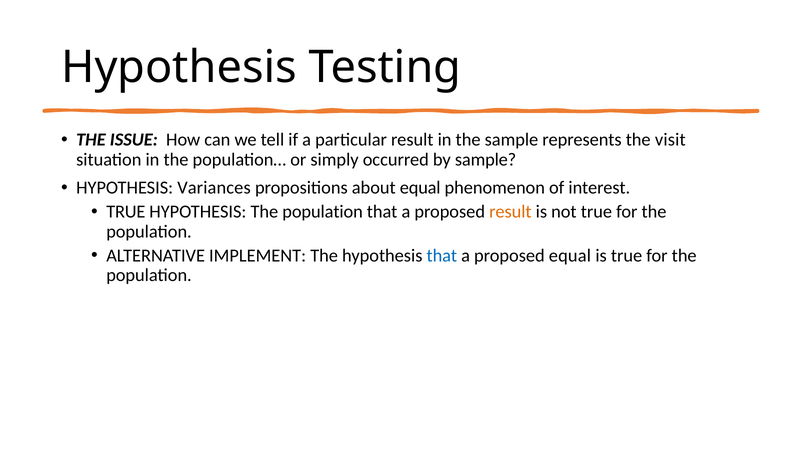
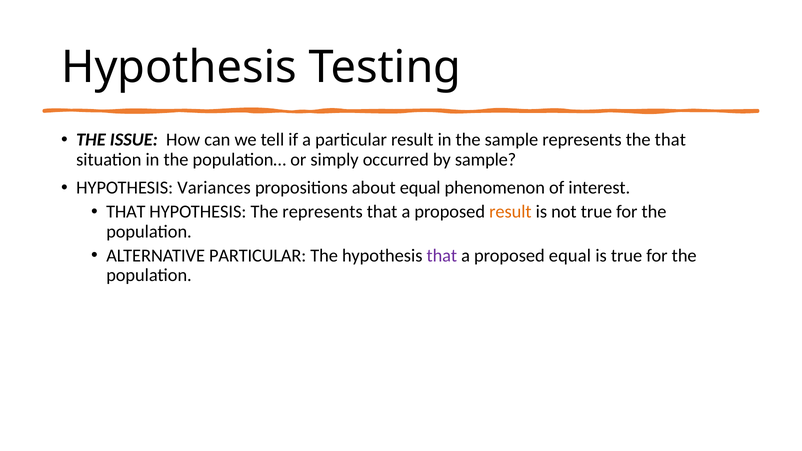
the visit: visit -> that (670, 140)
TRUE: TRUE -> THAT (126, 212)
HYPOTHESIS The population: population -> represents (323, 212)
ALTERNATIVE IMPLEMENT: IMPLEMENT -> PARTICULAR (258, 256)
that colour: blue -> purple (442, 256)
